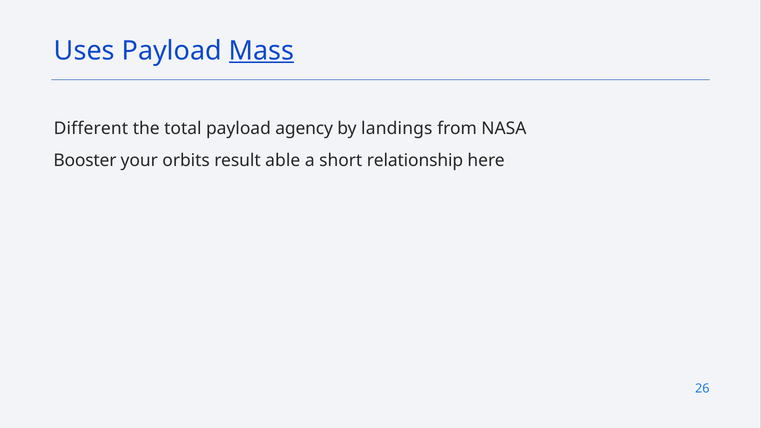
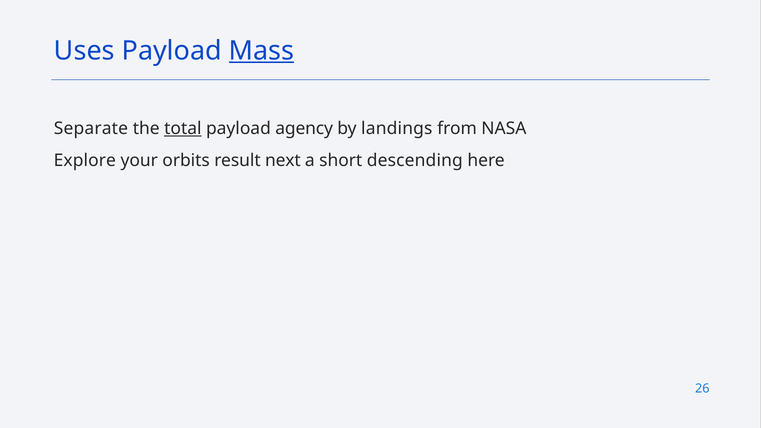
Different: Different -> Separate (91, 128)
total underline: none -> present (183, 128)
Booster: Booster -> Explore (85, 160)
able: able -> next (283, 160)
relationship: relationship -> descending (415, 160)
